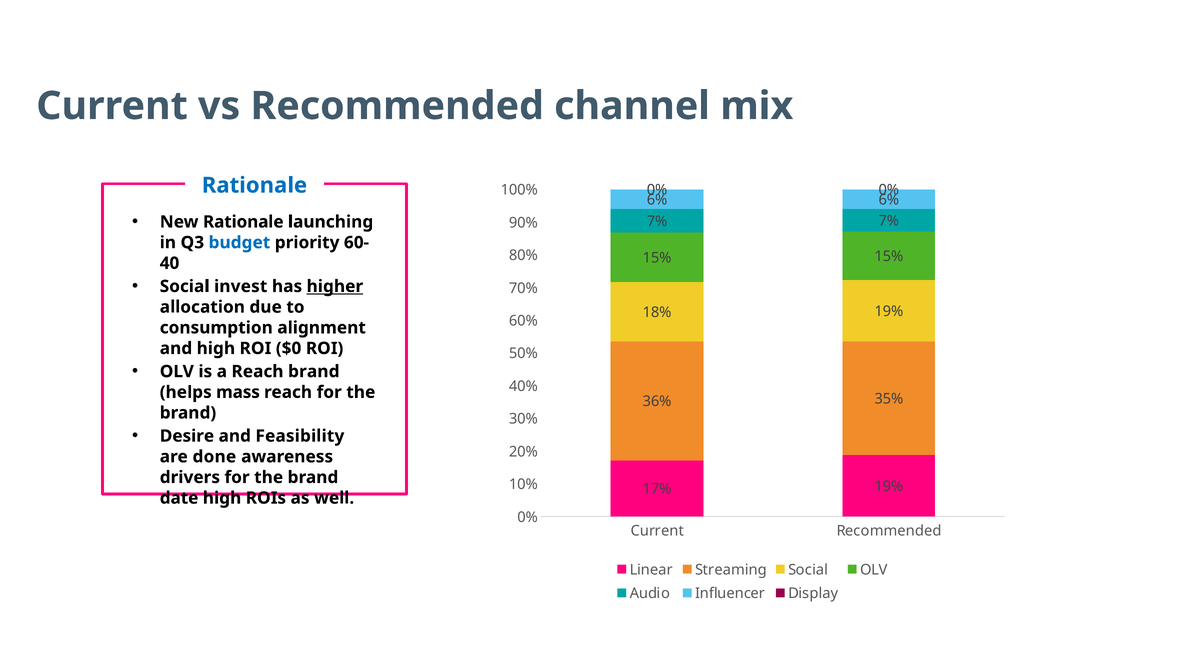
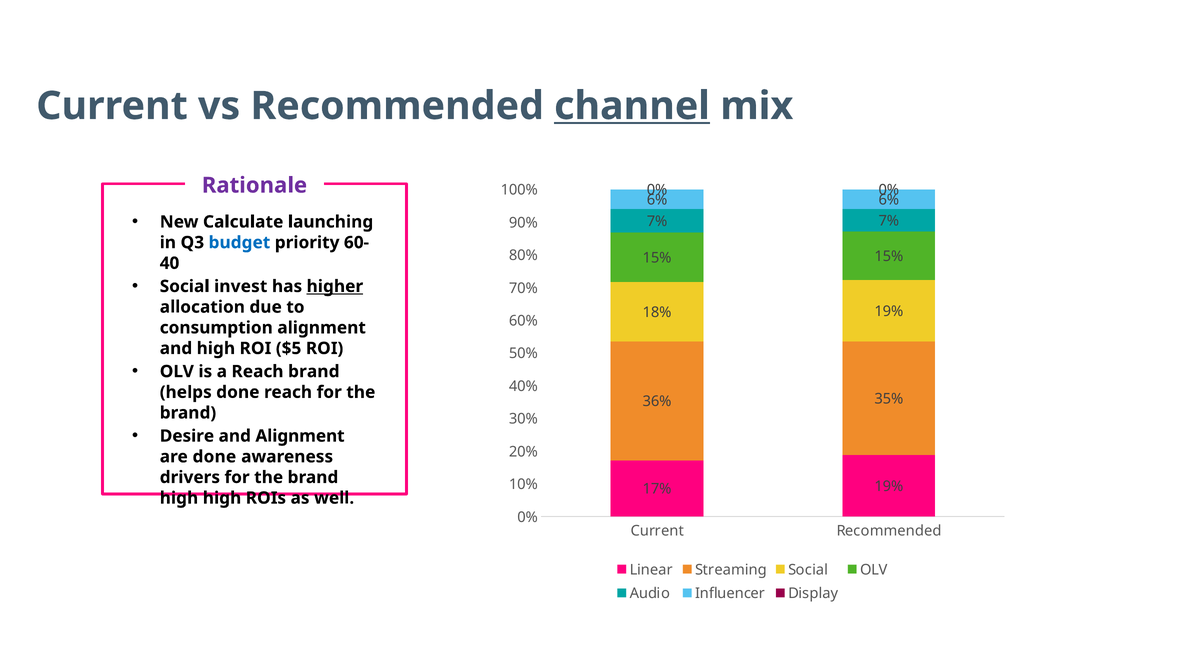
channel underline: none -> present (632, 106)
Rationale colour: blue -> purple (254, 185)
New Rationale: Rationale -> Calculate (243, 222)
$0: $0 -> $5 (289, 349)
helps mass: mass -> done (238, 392)
and Feasibility: Feasibility -> Alignment (300, 436)
date: date -> high (179, 498)
